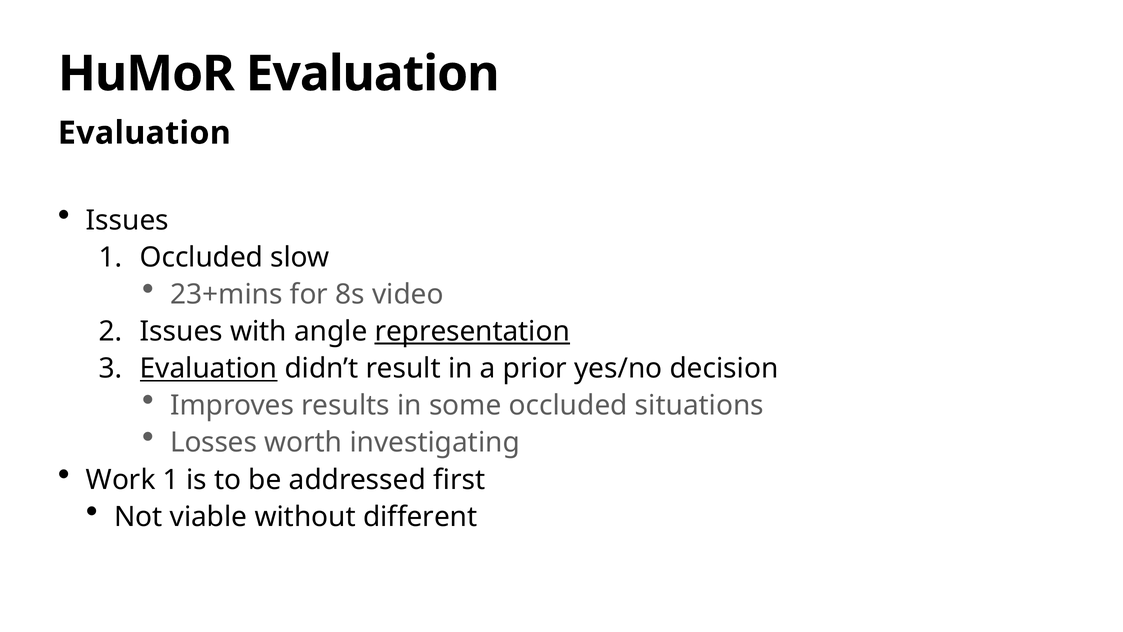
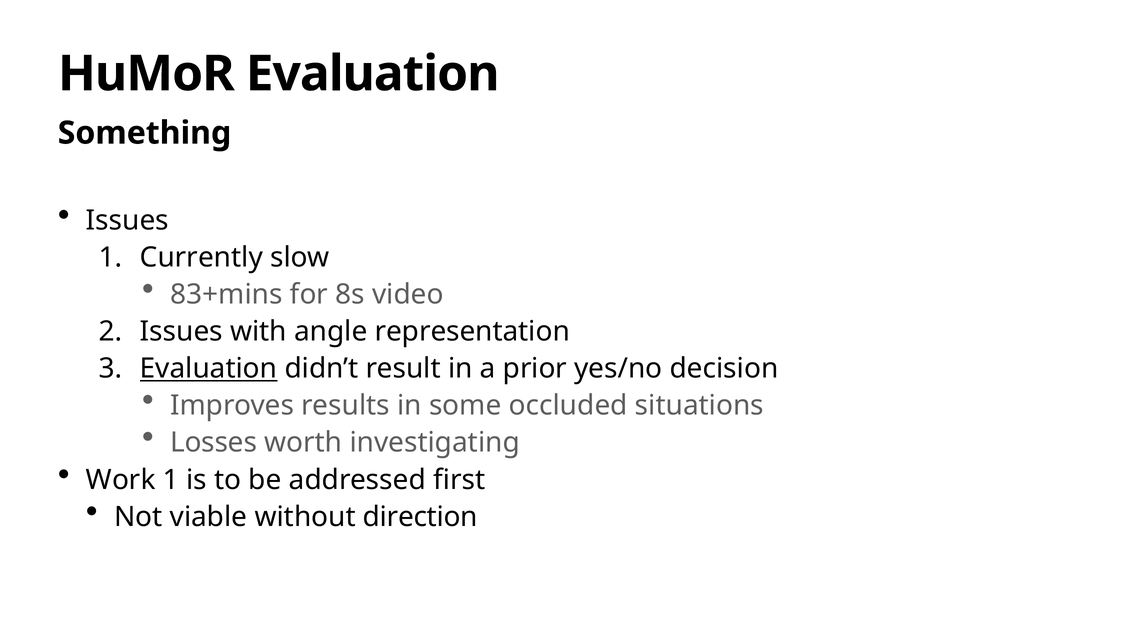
Evaluation: Evaluation -> Something (144, 133)
1 Occluded: Occluded -> Currently (201, 257)
23+mins: 23+mins -> 83+mins (226, 294)
representation underline: present -> none (472, 331)
different: different -> direction (420, 517)
